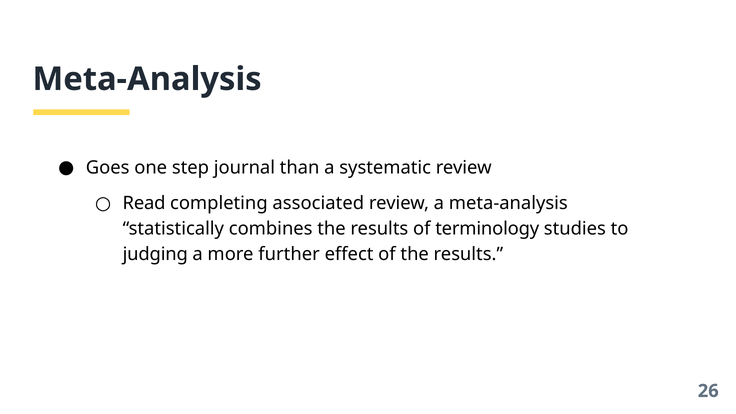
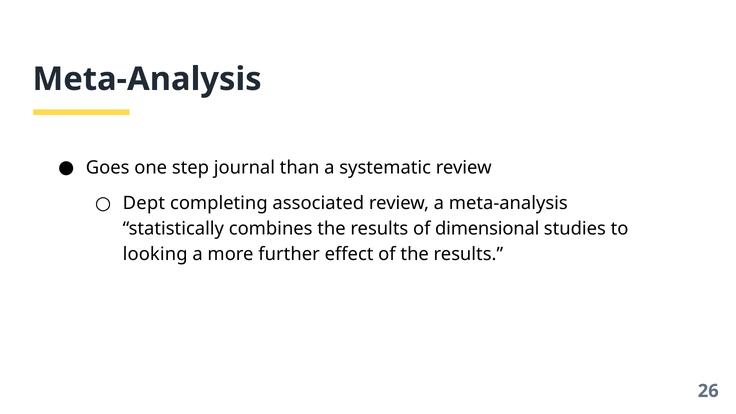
Read: Read -> Dept (144, 203)
terminology: terminology -> dimensional (487, 229)
judging: judging -> looking (155, 254)
